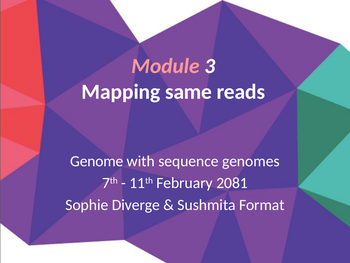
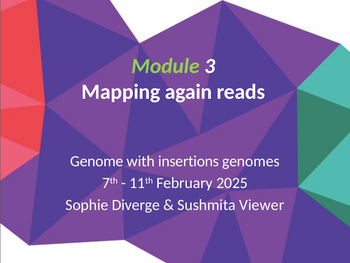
Module colour: pink -> light green (166, 66)
same: same -> again (189, 92)
sequence: sequence -> insertions (189, 161)
2081: 2081 -> 2025 (232, 183)
Format: Format -> Viewer (262, 204)
